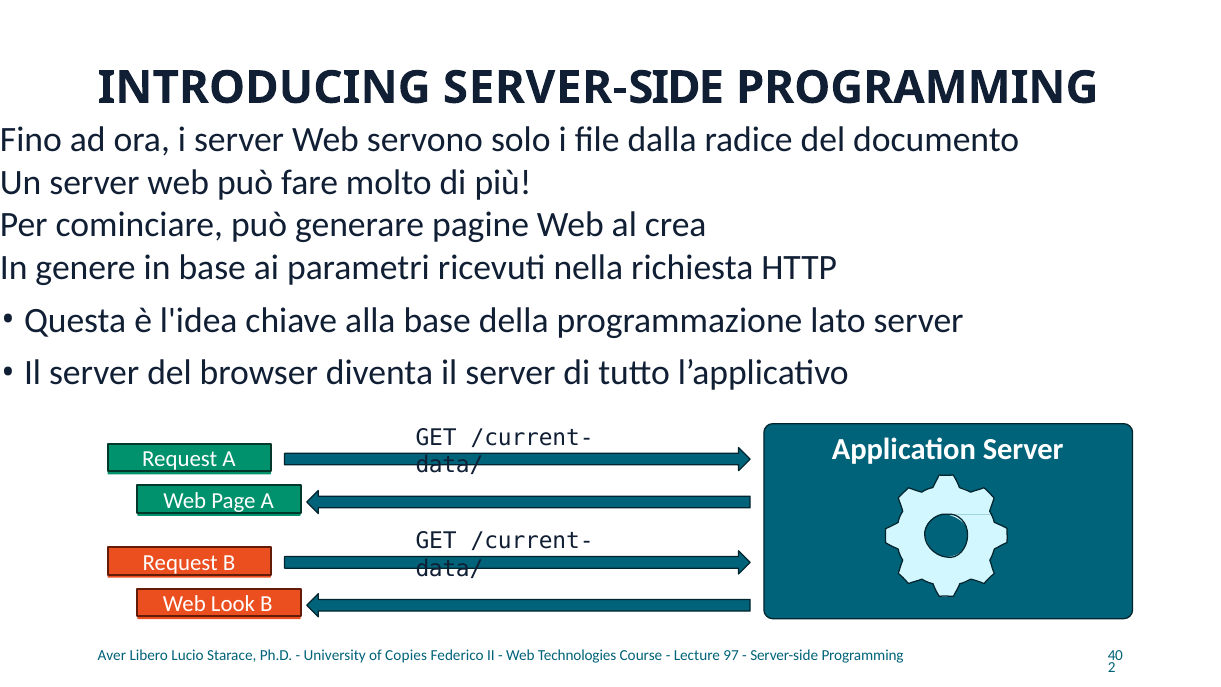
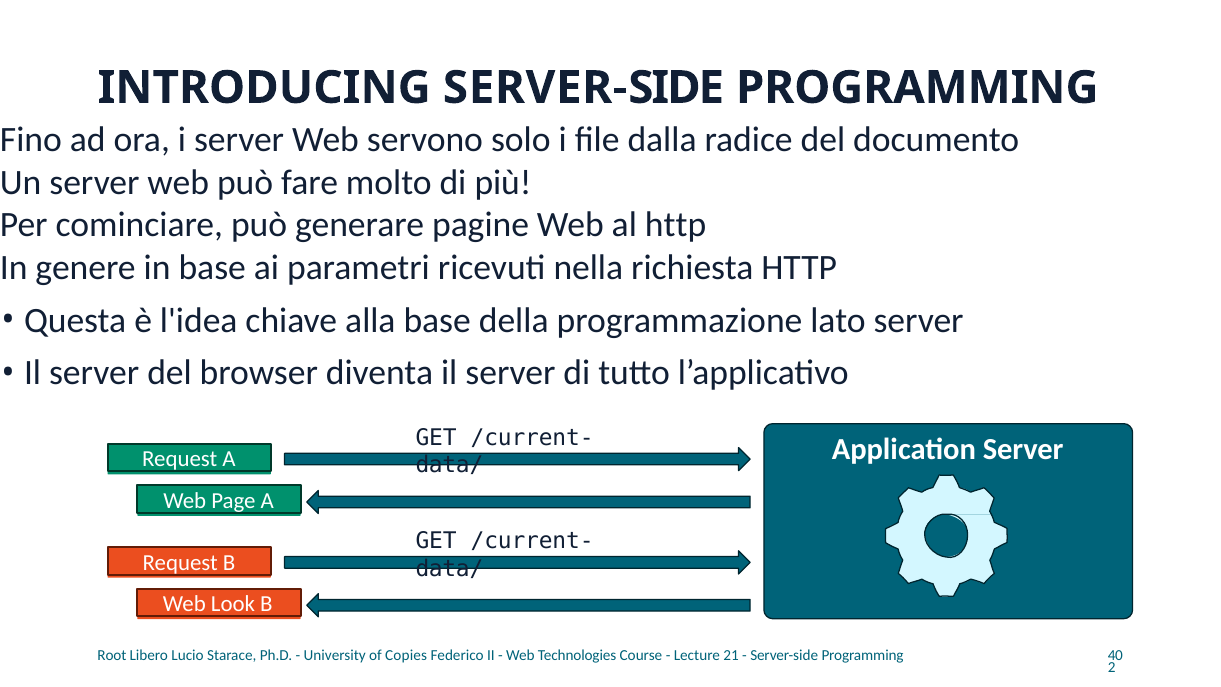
al crea: crea -> http (676, 225)
Aver: Aver -> Root (112, 655)
97: 97 -> 21 (731, 655)
